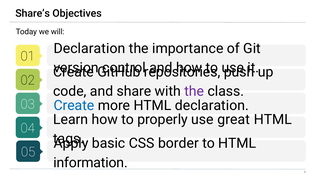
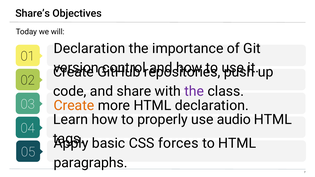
Create colour: blue -> orange (74, 106)
great: great -> audio (234, 120)
border: border -> forces (178, 144)
information: information -> paragraphs (90, 163)
